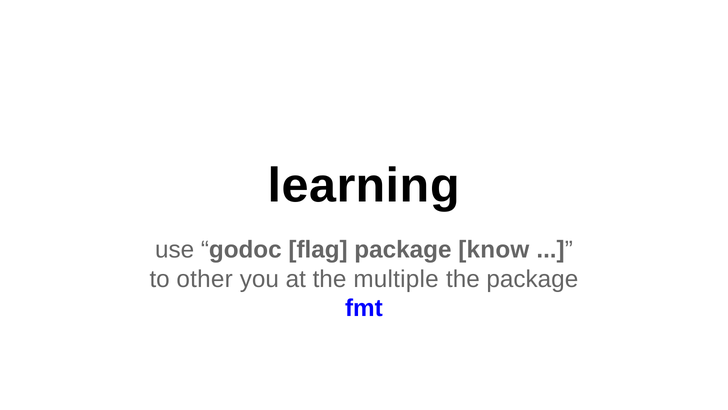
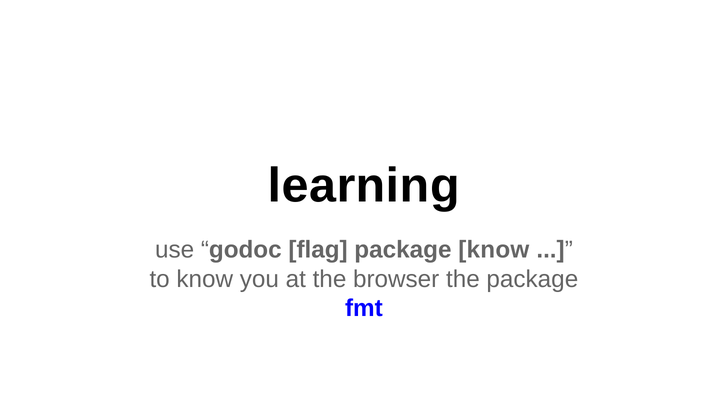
to other: other -> know (205, 279)
multiple: multiple -> browser (396, 279)
